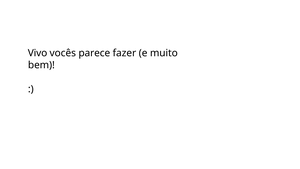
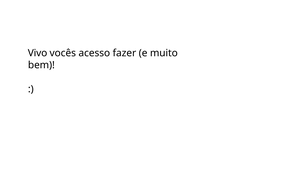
parece: parece -> acesso (94, 53)
